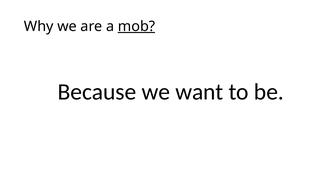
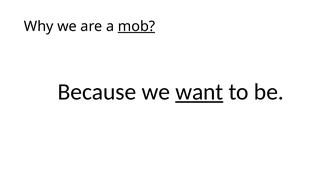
want underline: none -> present (199, 92)
